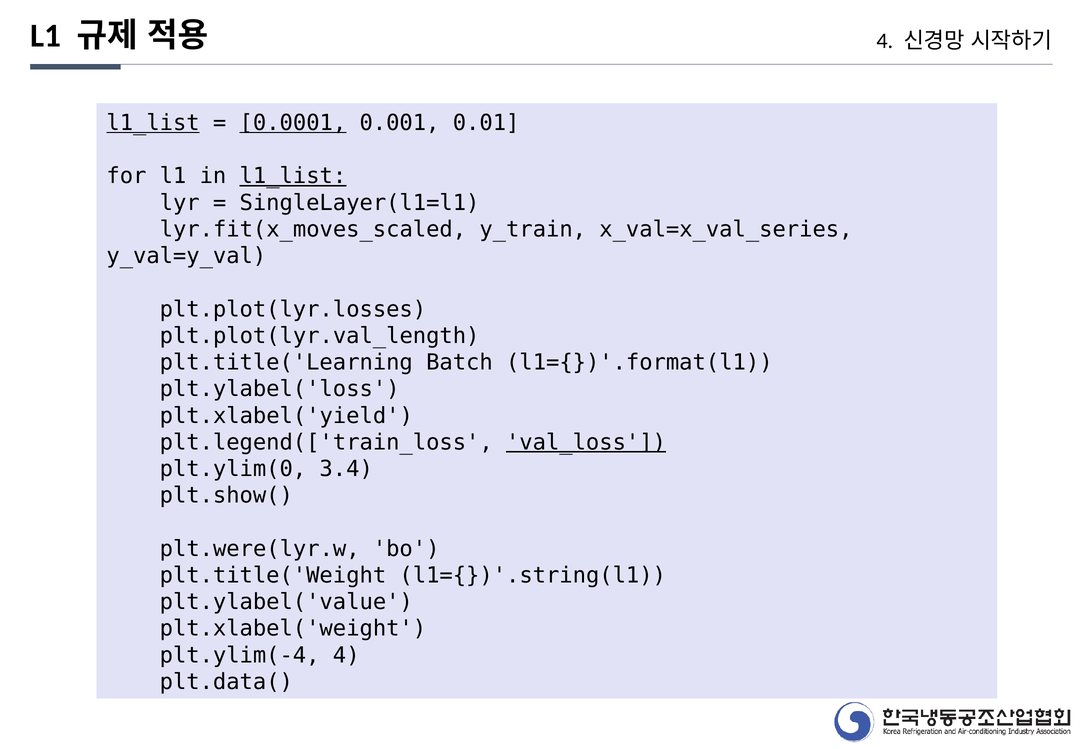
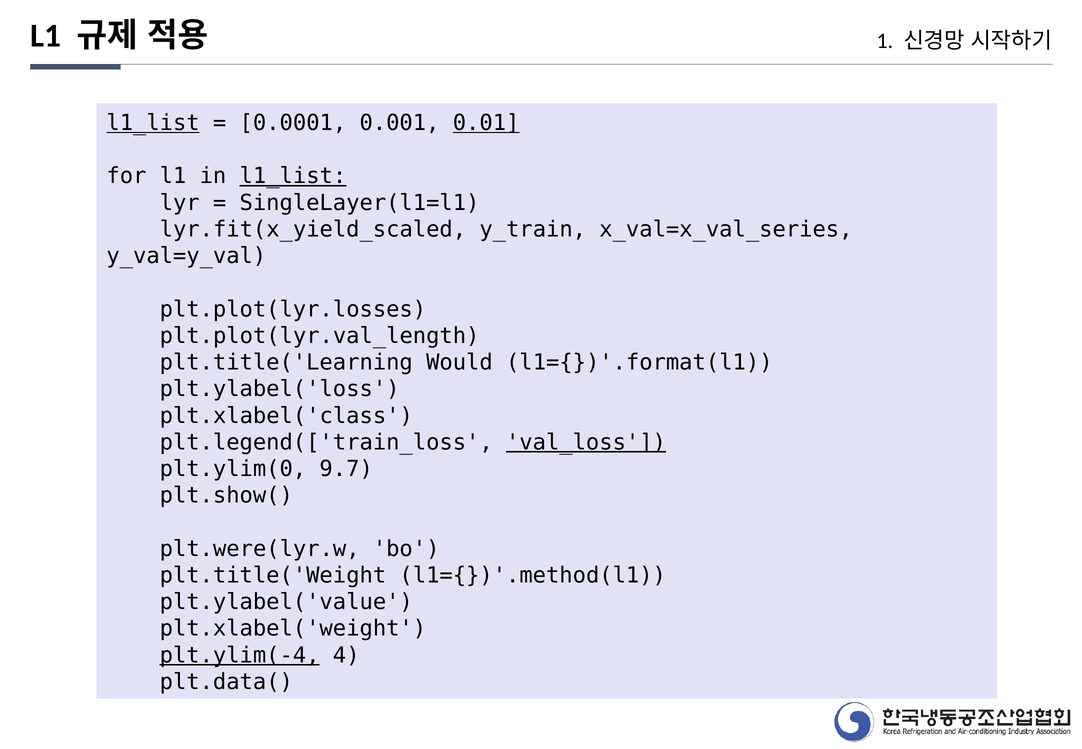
4: 4 -> 1 (885, 41)
0.0001 underline: present -> none (293, 123)
0.01 underline: none -> present (486, 123)
lyr.fit(x_moves_scaled: lyr.fit(x_moves_scaled -> lyr.fit(x_yield_scaled (313, 229)
Batch: Batch -> Would (459, 362)
plt.xlabel('yield: plt.xlabel('yield -> plt.xlabel('class (286, 416)
3.4: 3.4 -> 9.7 (346, 469)
l1={})'.string(l1: l1={})'.string(l1 -> l1={})'.method(l1 (533, 575)
plt.ylim(-4 underline: none -> present (240, 655)
